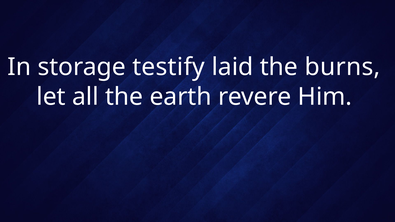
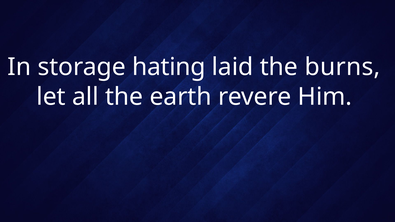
testify: testify -> hating (169, 67)
